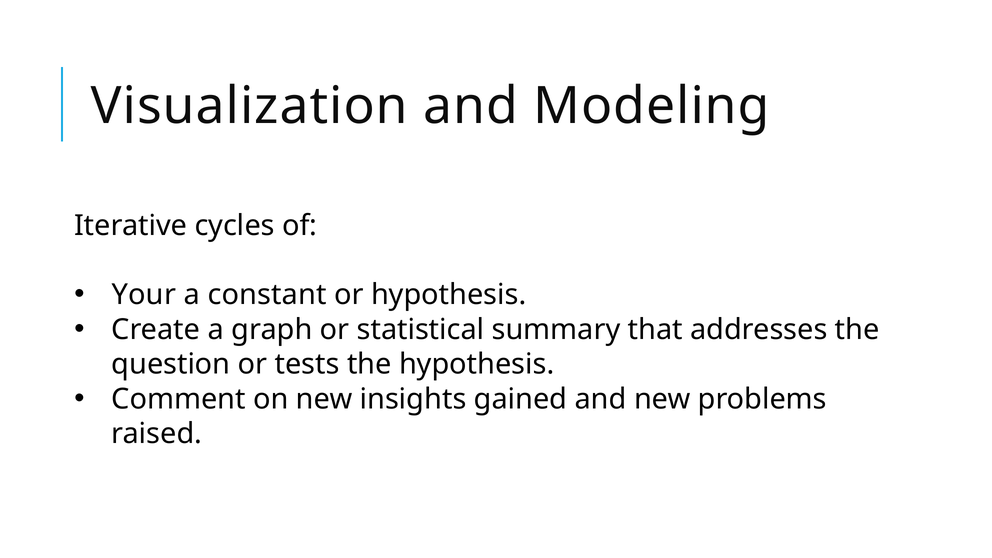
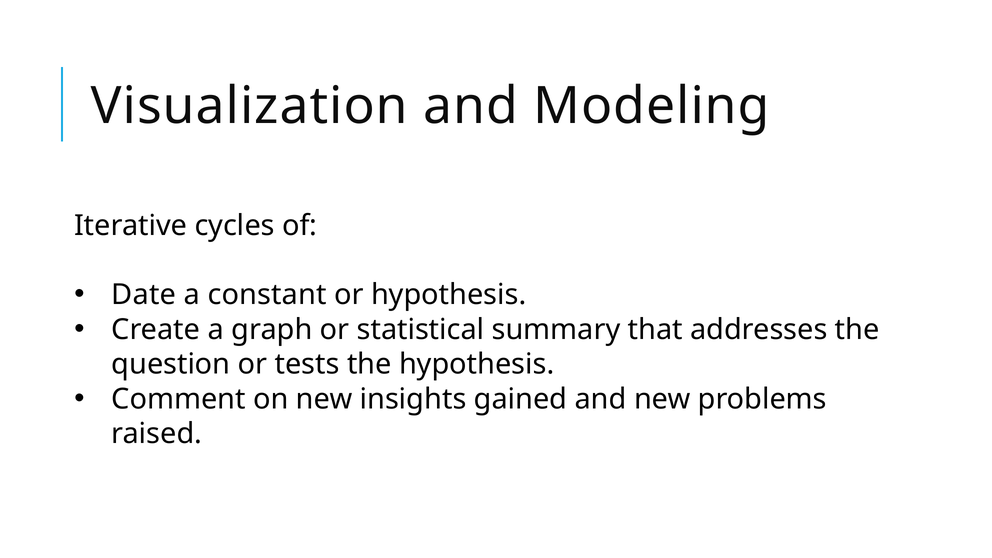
Your: Your -> Date (144, 295)
